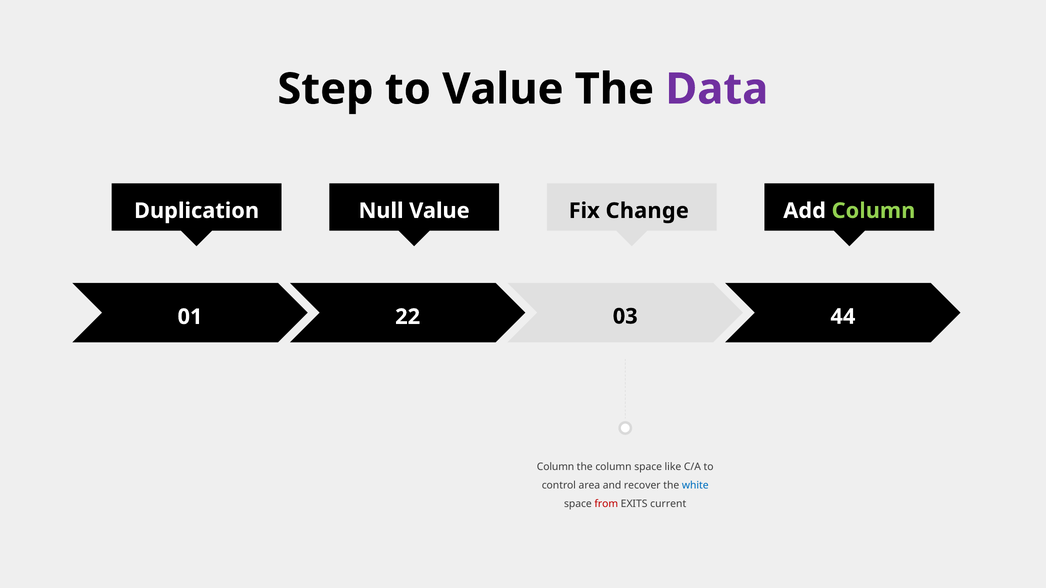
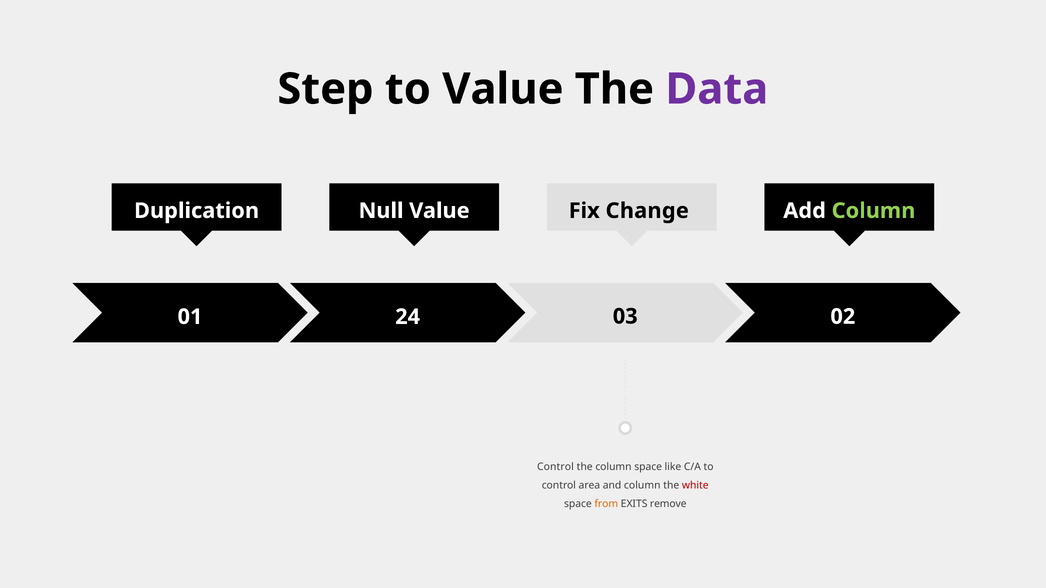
22: 22 -> 24 (408, 317)
44: 44 -> 02 (843, 317)
Column: Column -> Control (555, 467)
and recover: recover -> column (642, 486)
white colour: blue -> red (695, 486)
from colour: red -> orange (606, 504)
current: current -> remove (668, 504)
